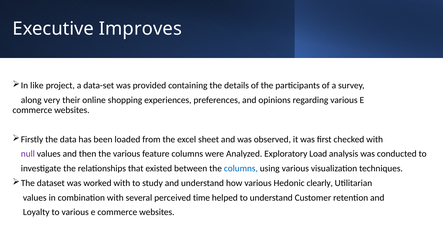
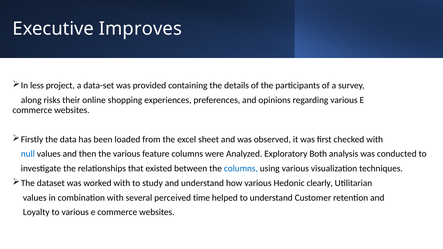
like: like -> less (37, 86)
very: very -> risks (52, 100)
null colour: purple -> blue (28, 154)
Load: Load -> Both (318, 154)
